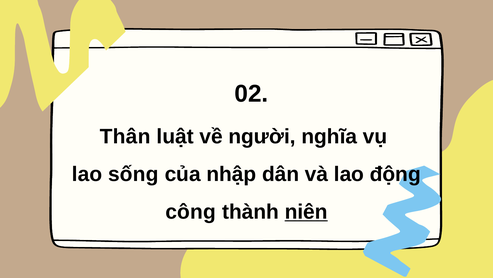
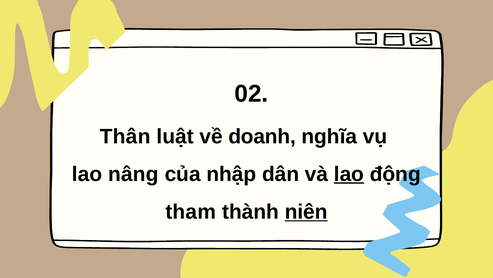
người: người -> doanh (262, 136)
sống: sống -> nâng (133, 174)
lao underline: none -> present (349, 174)
công: công -> tham (191, 211)
